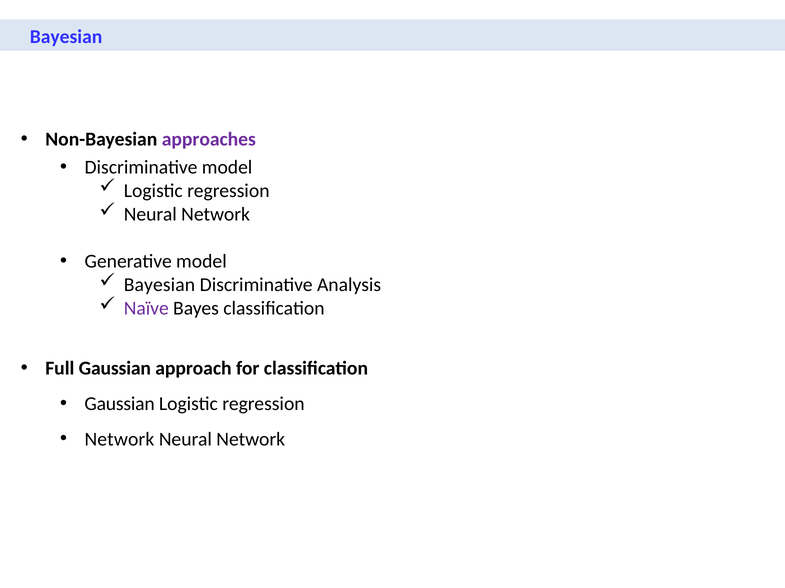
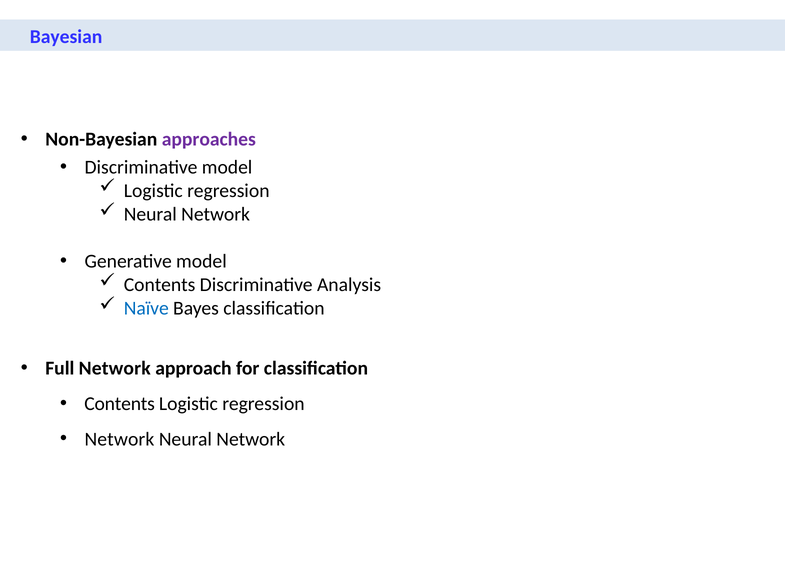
Bayesian: Bayesian -> Contents (160, 285)
Naïve colour: purple -> blue (146, 309)
Full Gaussian: Gaussian -> Network (115, 369)
Gaussian: Gaussian -> Contents (120, 404)
